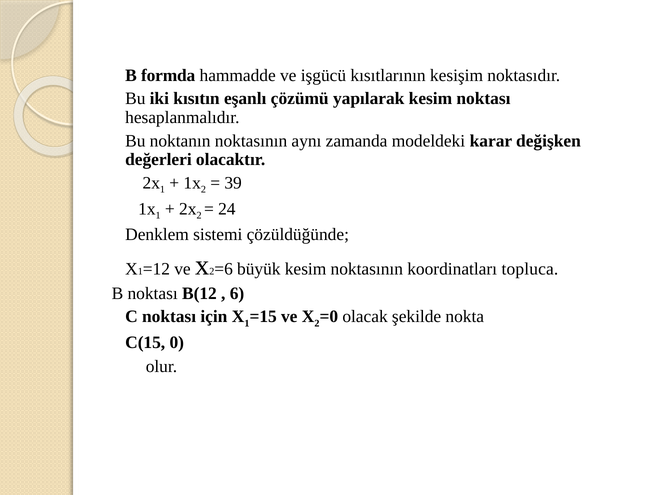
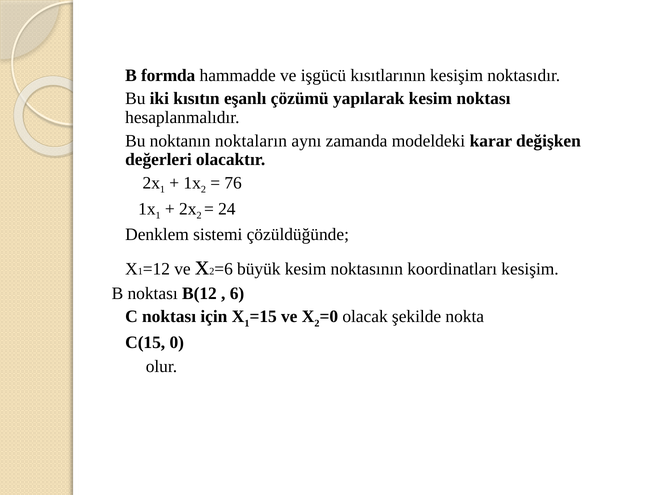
noktanın noktasının: noktasının -> noktaların (251, 141)
39: 39 -> 76 (233, 183)
koordinatları topluca: topluca -> kesişim (530, 269)
